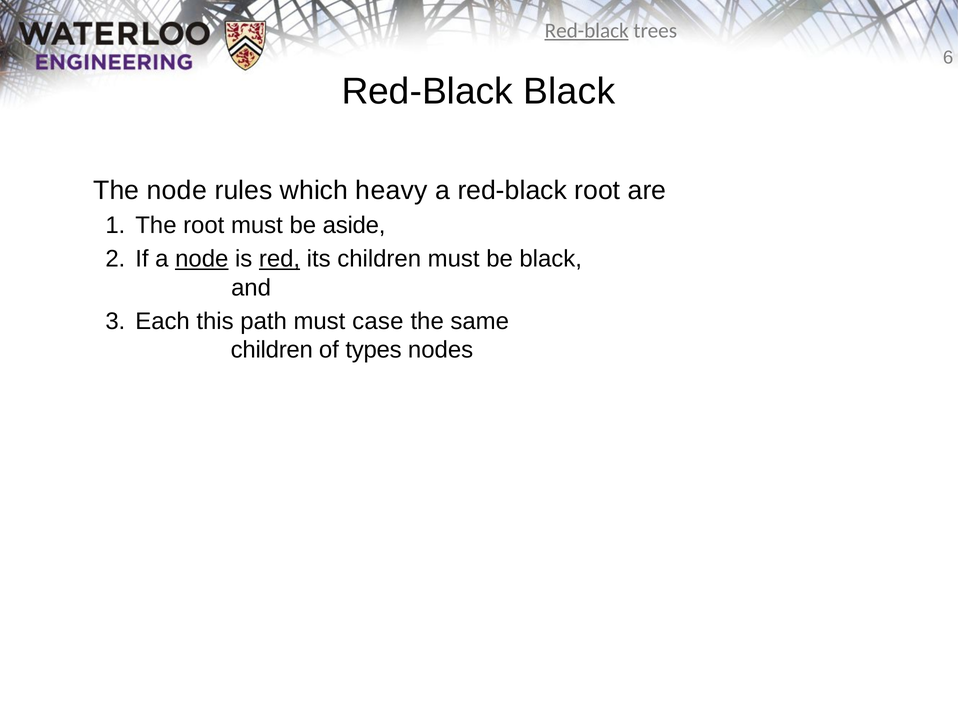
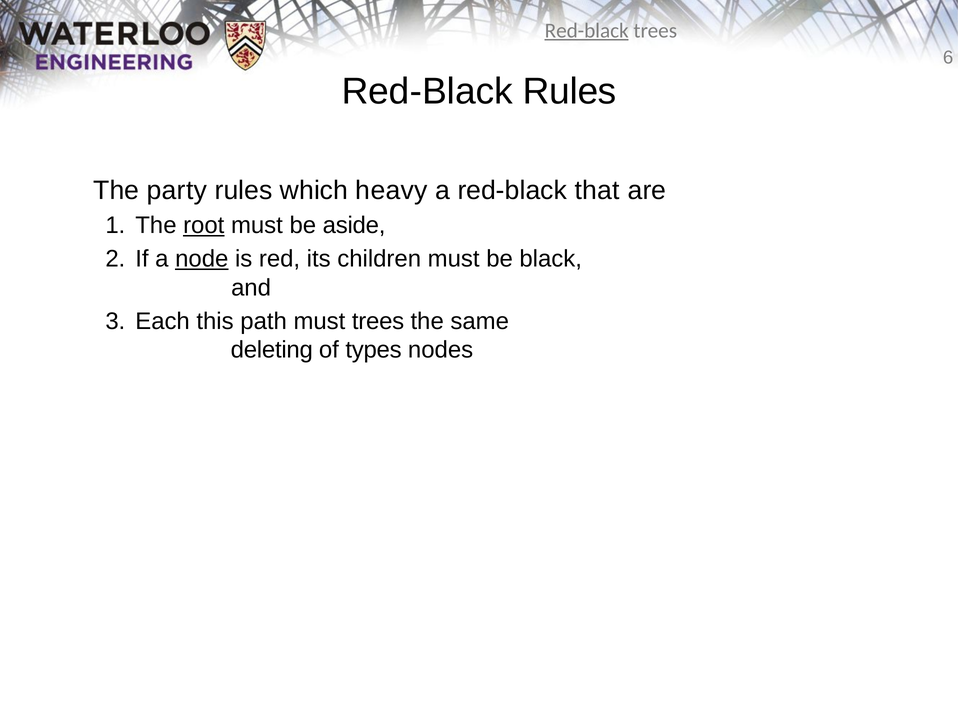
Red-Black Black: Black -> Rules (570, 91)
The node: node -> party (177, 190)
red-black root: root -> that (597, 190)
root underline: none -> present (204, 225)
red underline: present -> none (280, 259)
must case: case -> trees (378, 321)
children: children -> deleting (272, 350)
